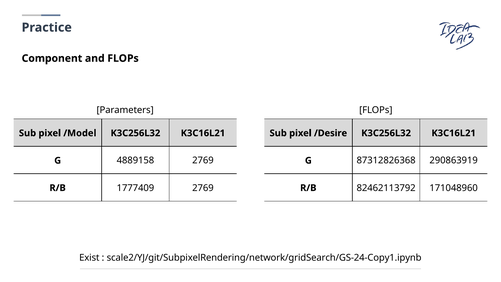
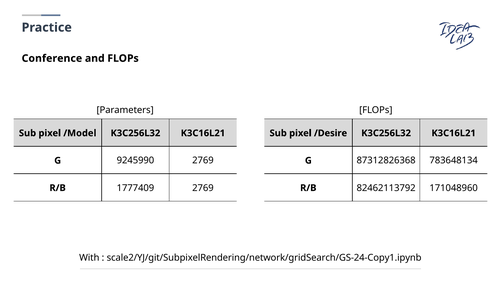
Component: Component -> Conference (52, 58)
4889158: 4889158 -> 9245990 (135, 160)
290863919: 290863919 -> 783648134 (454, 160)
Exist: Exist -> With (89, 258)
